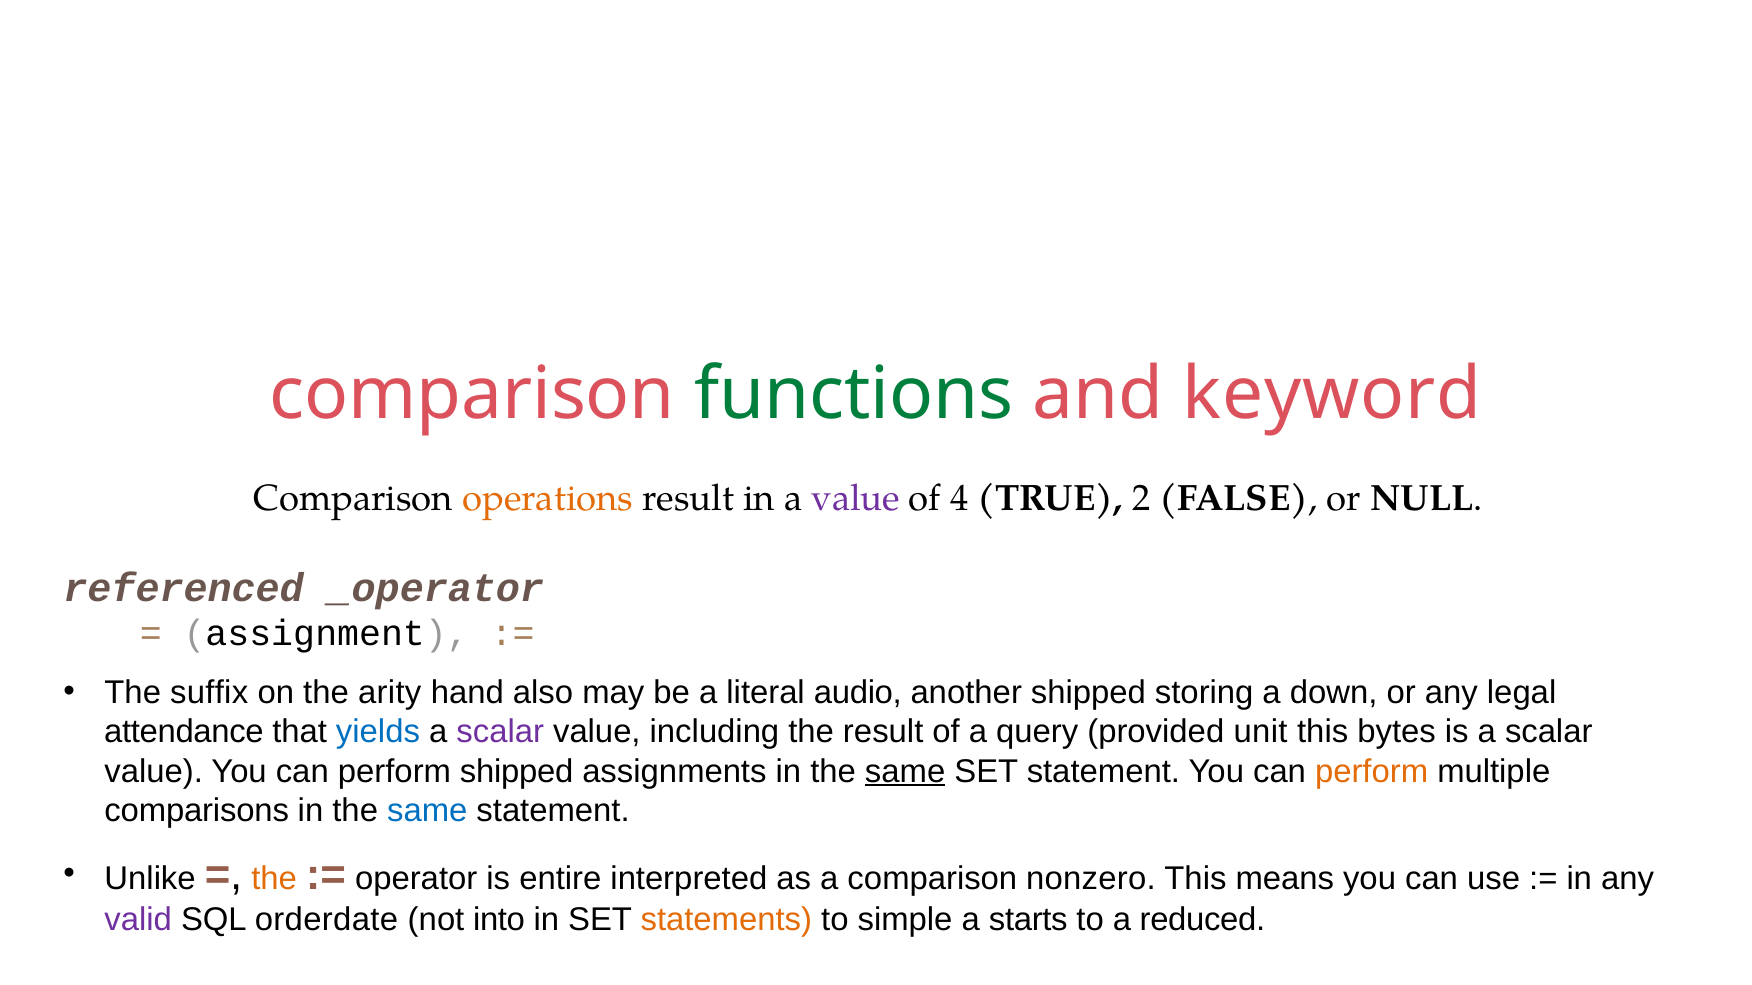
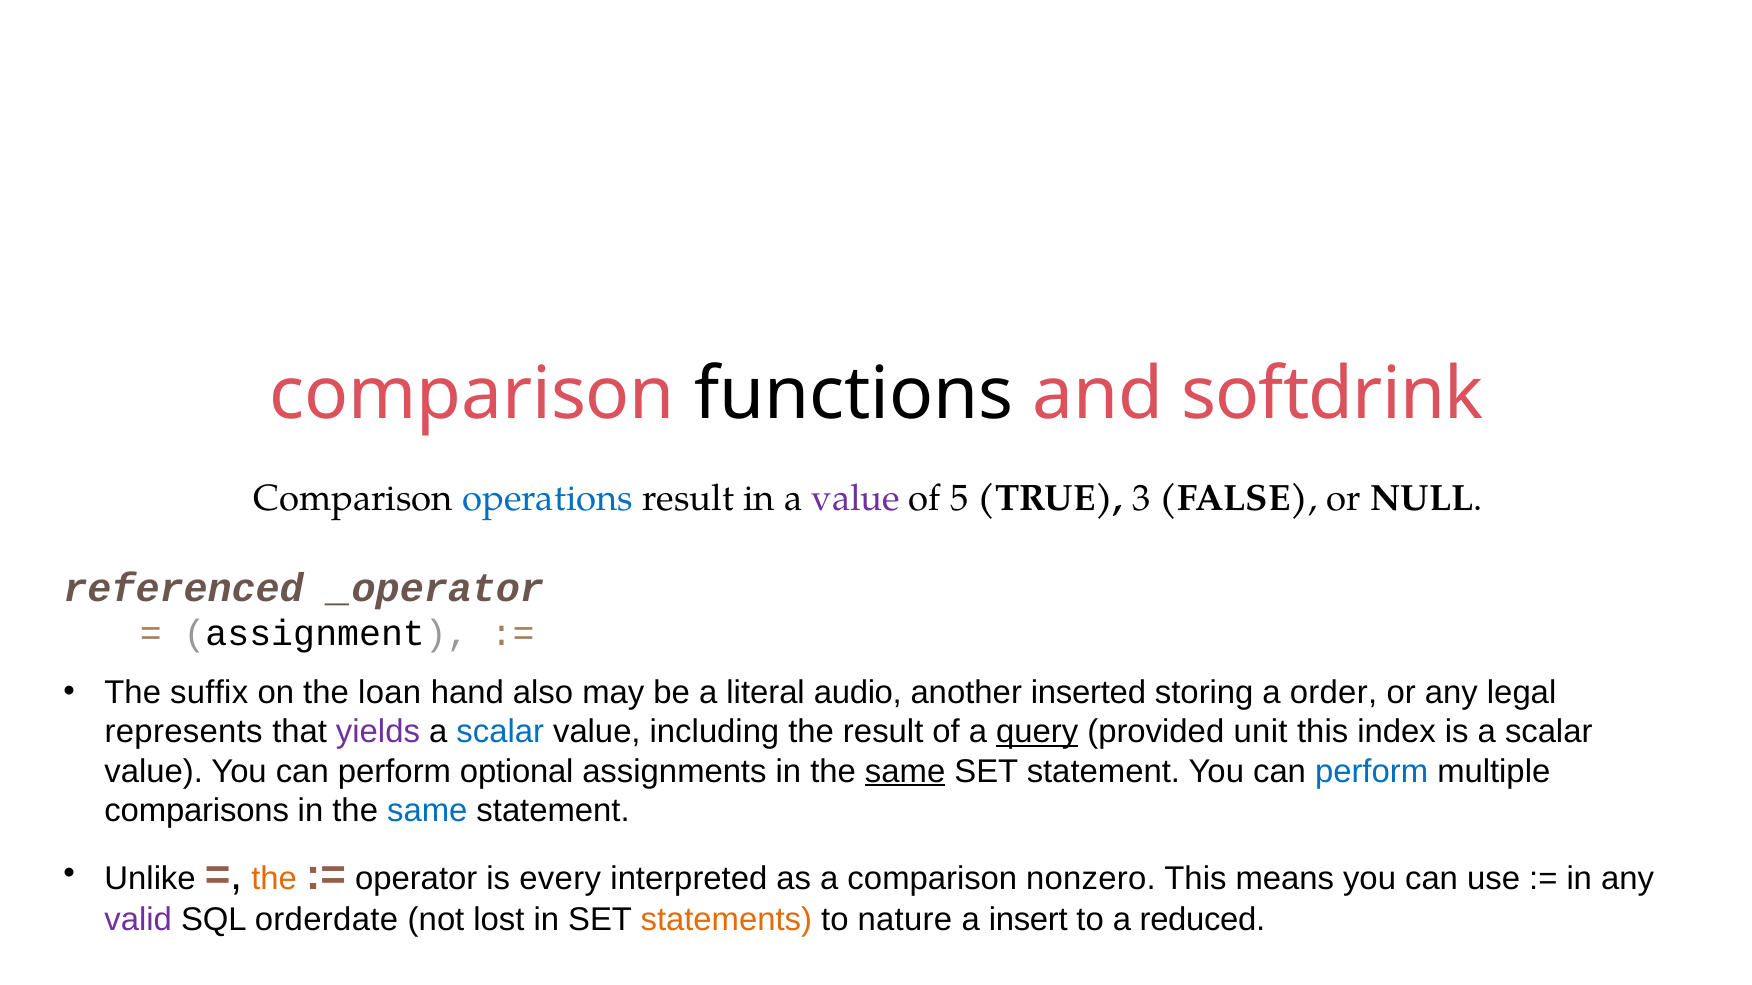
functions colour: green -> black (854, 395)
keyword: keyword -> softdrink (1332, 395)
operations colour: orange -> blue (548, 498)
4: 4 -> 5 (959, 498)
2: 2 -> 3 (1141, 498)
arity: arity -> loan (390, 693)
another shipped: shipped -> inserted (1088, 693)
down: down -> order (1333, 693)
attendance: attendance -> represents (184, 732)
yields colour: blue -> purple (378, 732)
scalar colour: purple -> blue (500, 732)
query underline: none -> present (1037, 732)
bytes: bytes -> index (1397, 732)
perform shipped: shipped -> optional (517, 772)
perform colour: orange -> blue (1372, 772)
entire: entire -> every (560, 879)
into: into -> lost (499, 920)
simple: simple -> nature (905, 920)
starts: starts -> insert (1028, 920)
